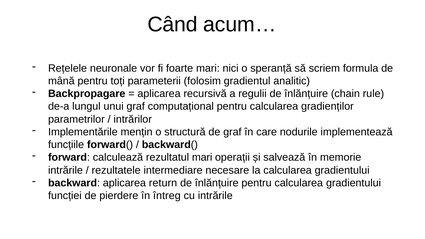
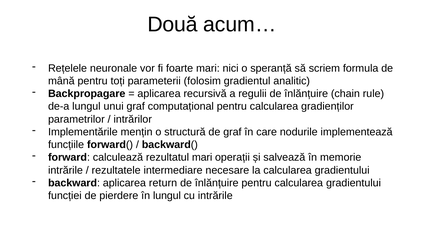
Când: Când -> Două (172, 24)
în întreg: întreg -> lungul (167, 196)
